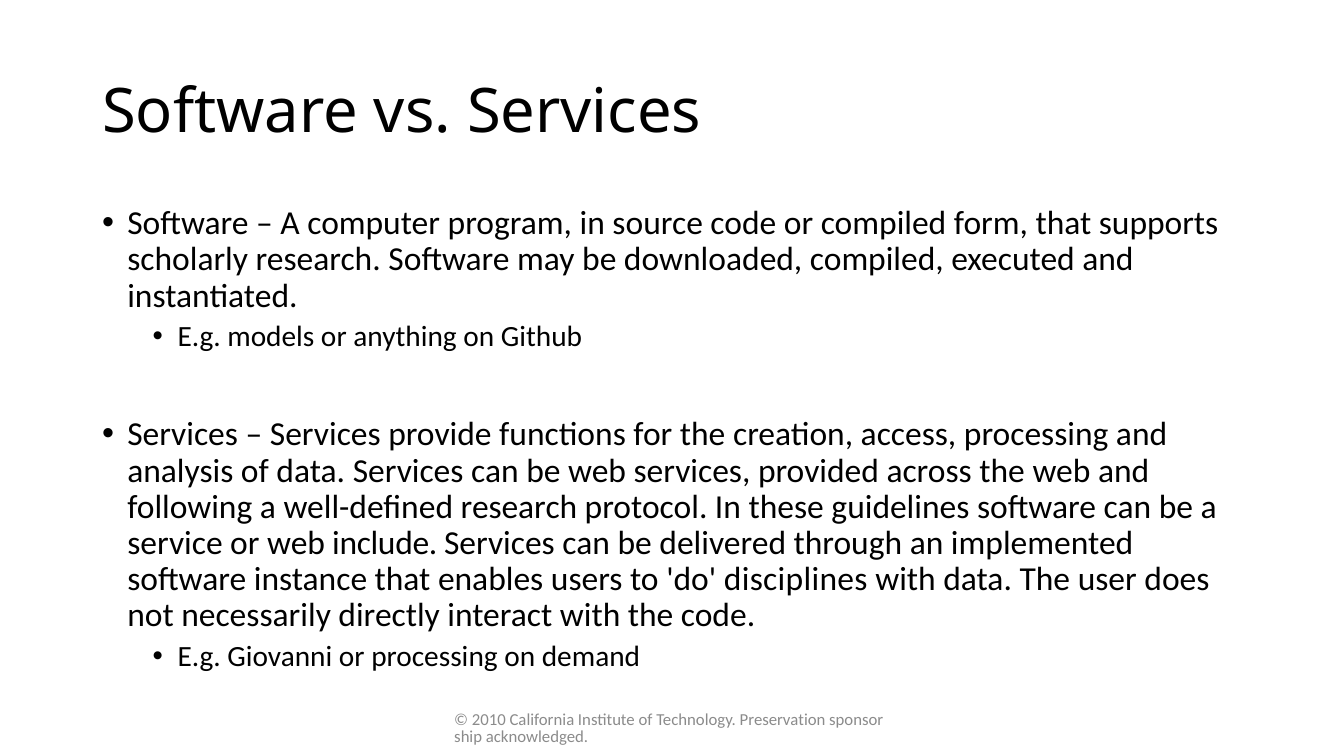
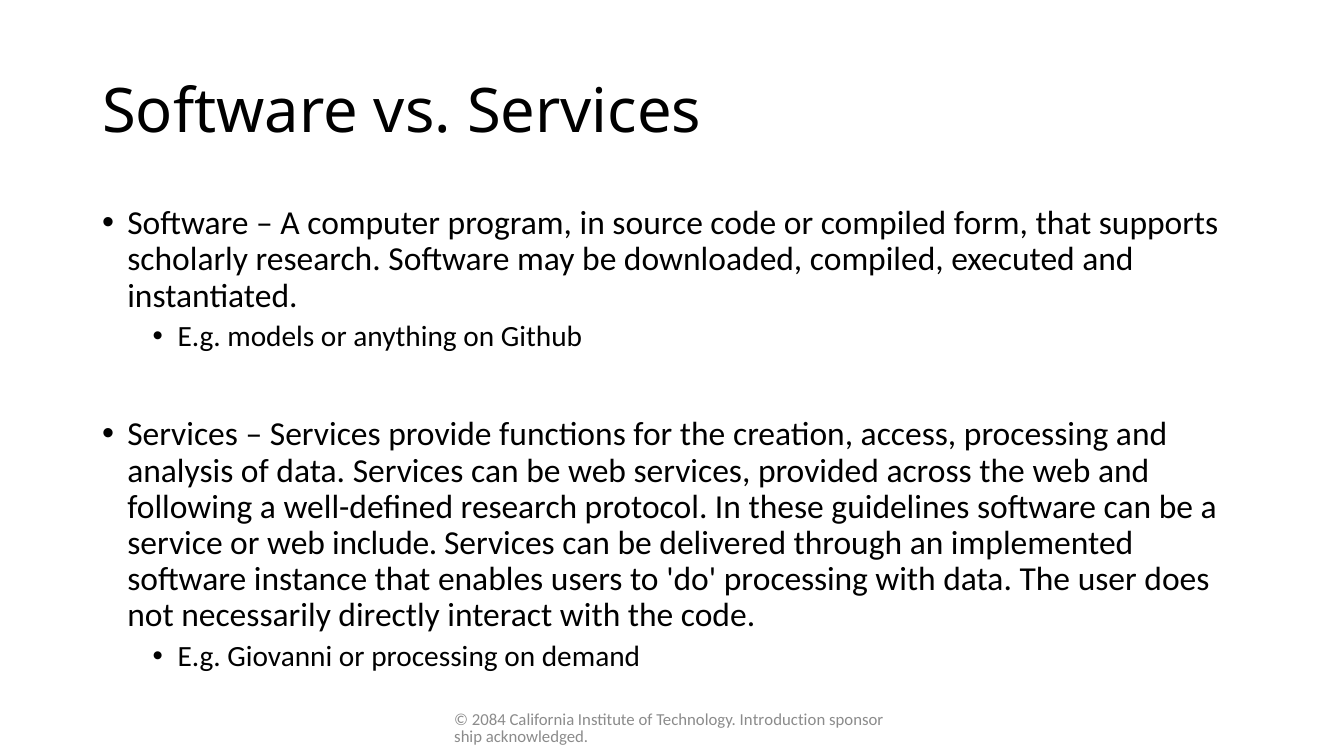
do disciplines: disciplines -> processing (796, 580)
2010: 2010 -> 2084 (489, 720)
Preservation: Preservation -> Introduction (783, 720)
